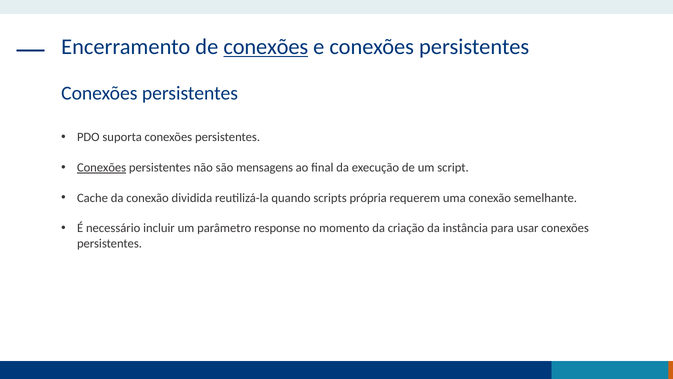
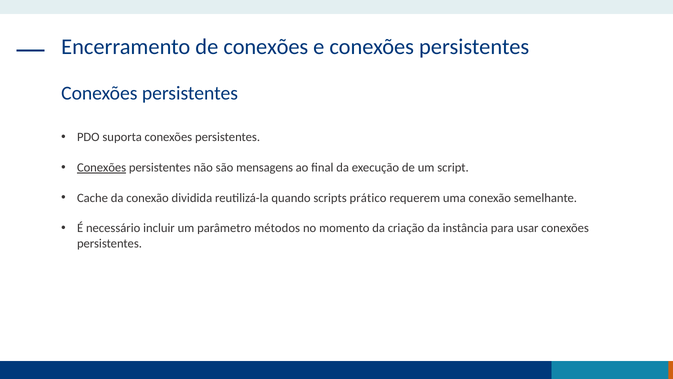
conexões underline: present -> none (266, 47)
própria: própria -> prático (368, 198)
response: response -> métodos (277, 228)
